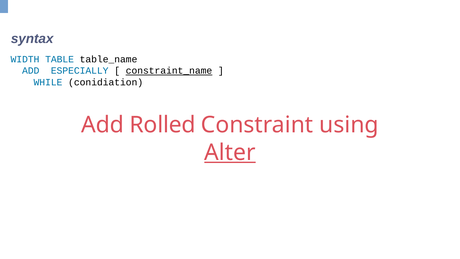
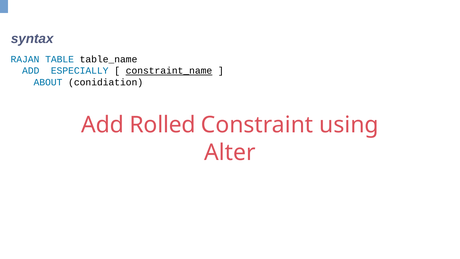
WIDTH: WIDTH -> RAJAN (25, 59)
WHILE: WHILE -> ABOUT (48, 82)
Alter underline: present -> none (230, 152)
